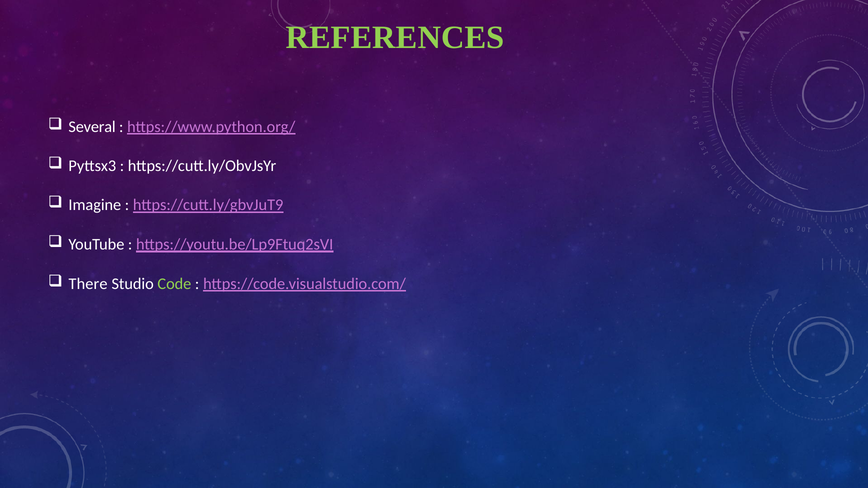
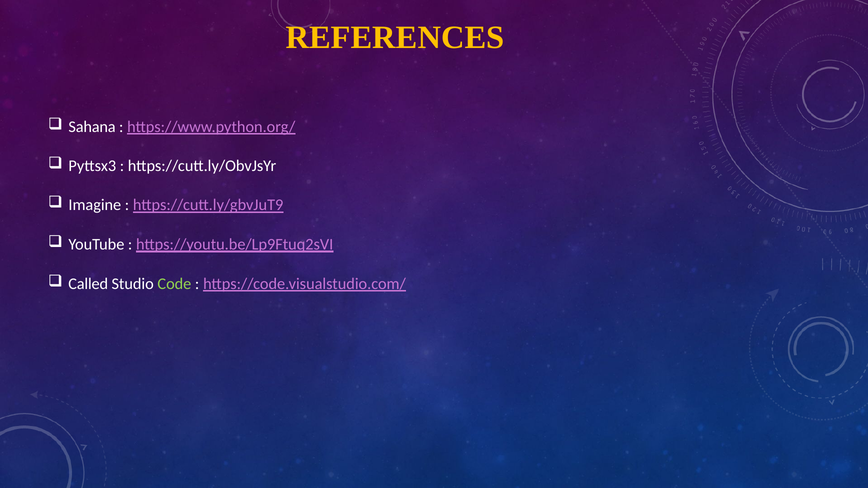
REFERENCES colour: light green -> yellow (395, 38)
Several: Several -> Sahana (92, 127)
There: There -> Called (88, 284)
